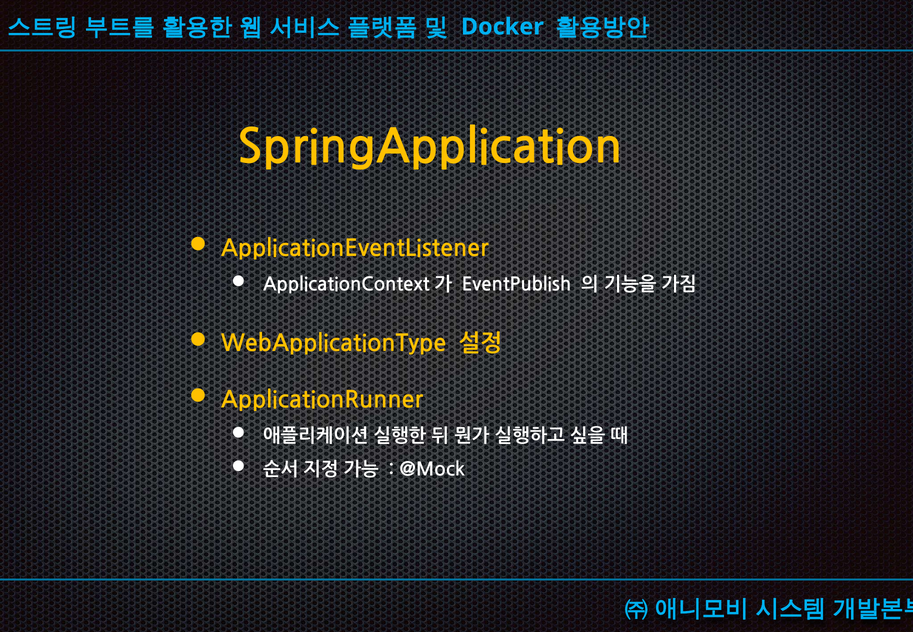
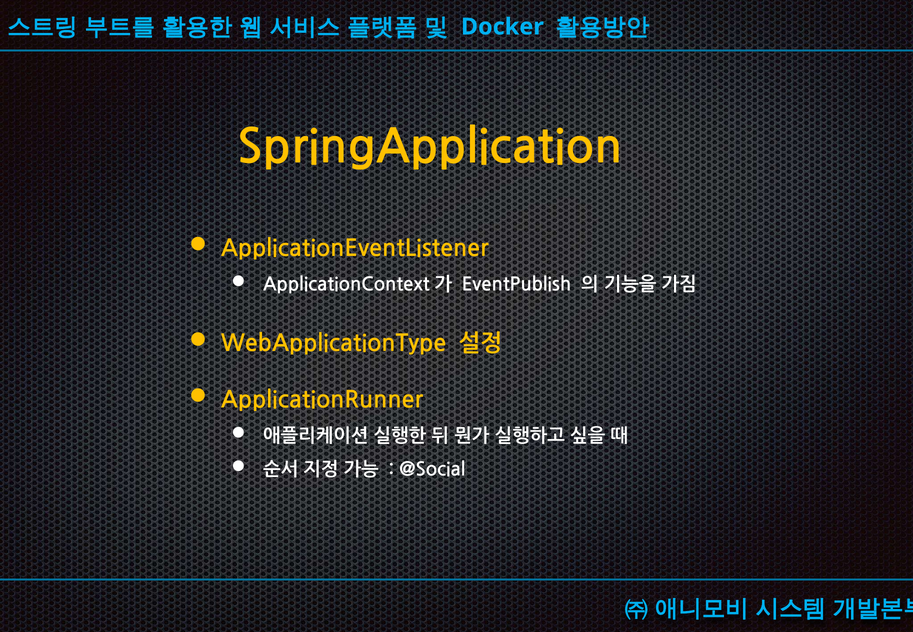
@Mock: @Mock -> @Social (432, 470)
